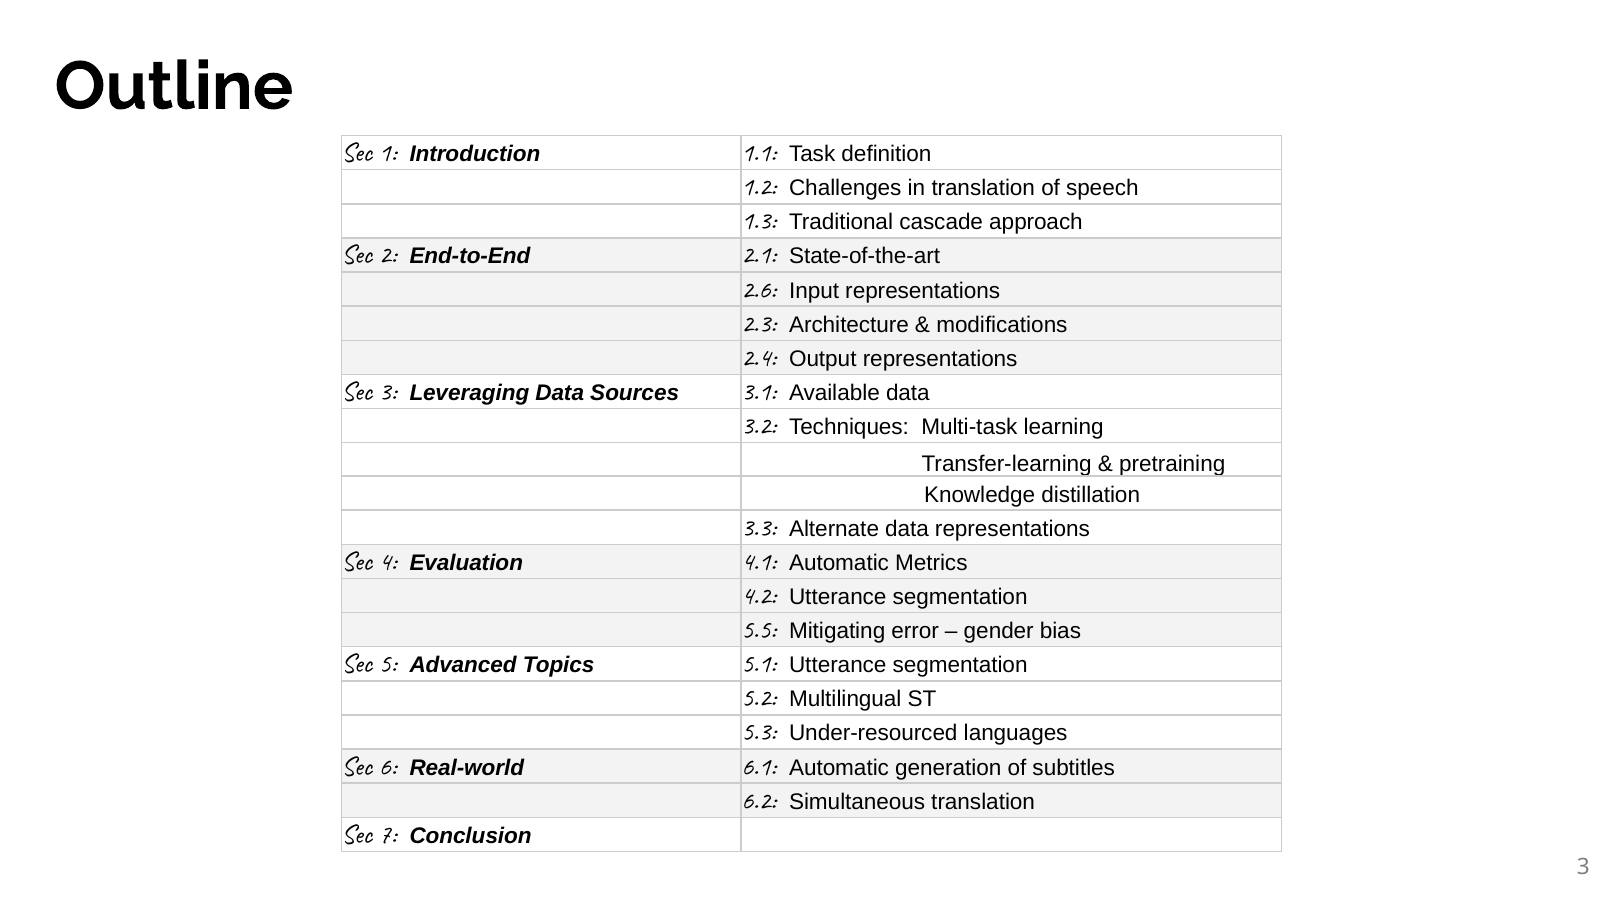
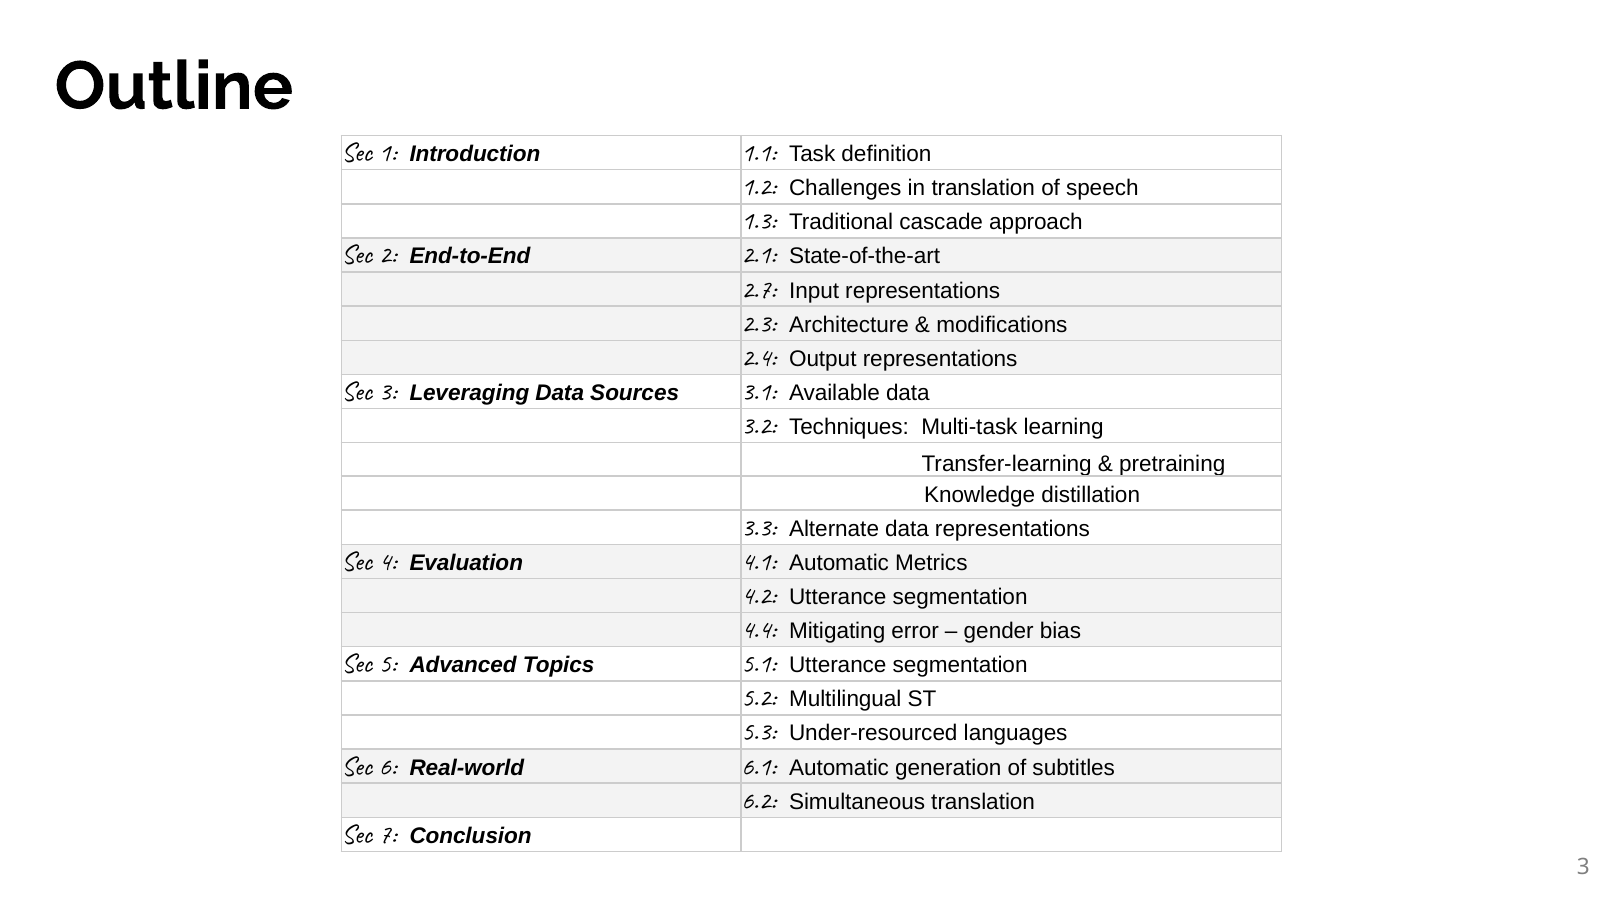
2.6: 2.6 -> 2.7 (758, 289)
5.5: 5.5 -> 4.4 (758, 630)
